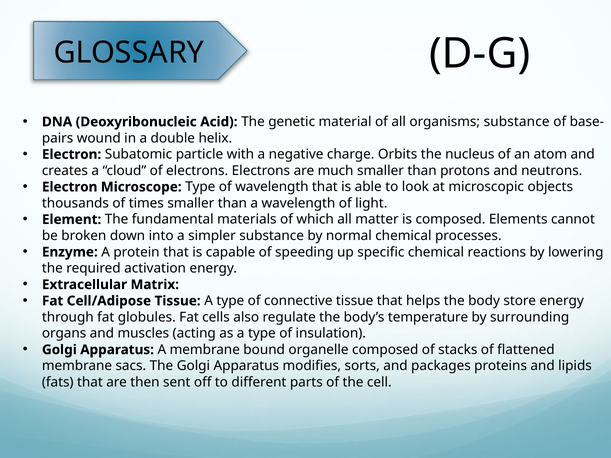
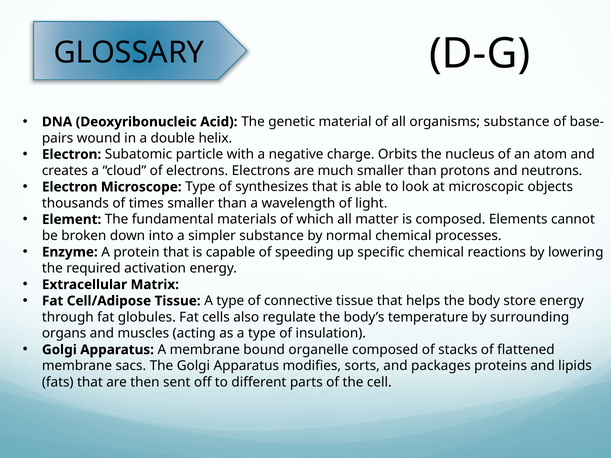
of wavelength: wavelength -> synthesizes (272, 187)
